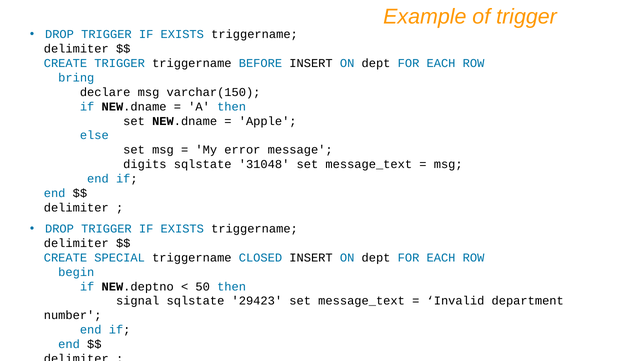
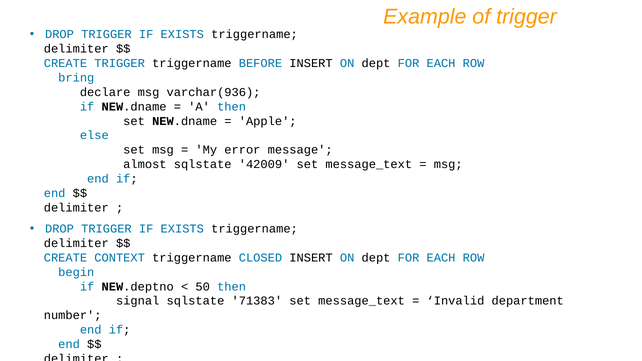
varchar(150: varchar(150 -> varchar(936 (214, 92)
digits: digits -> almost (145, 164)
31048: 31048 -> 42009 (264, 164)
SPECIAL: SPECIAL -> CONTEXT (120, 258)
29423: 29423 -> 71383 (257, 301)
